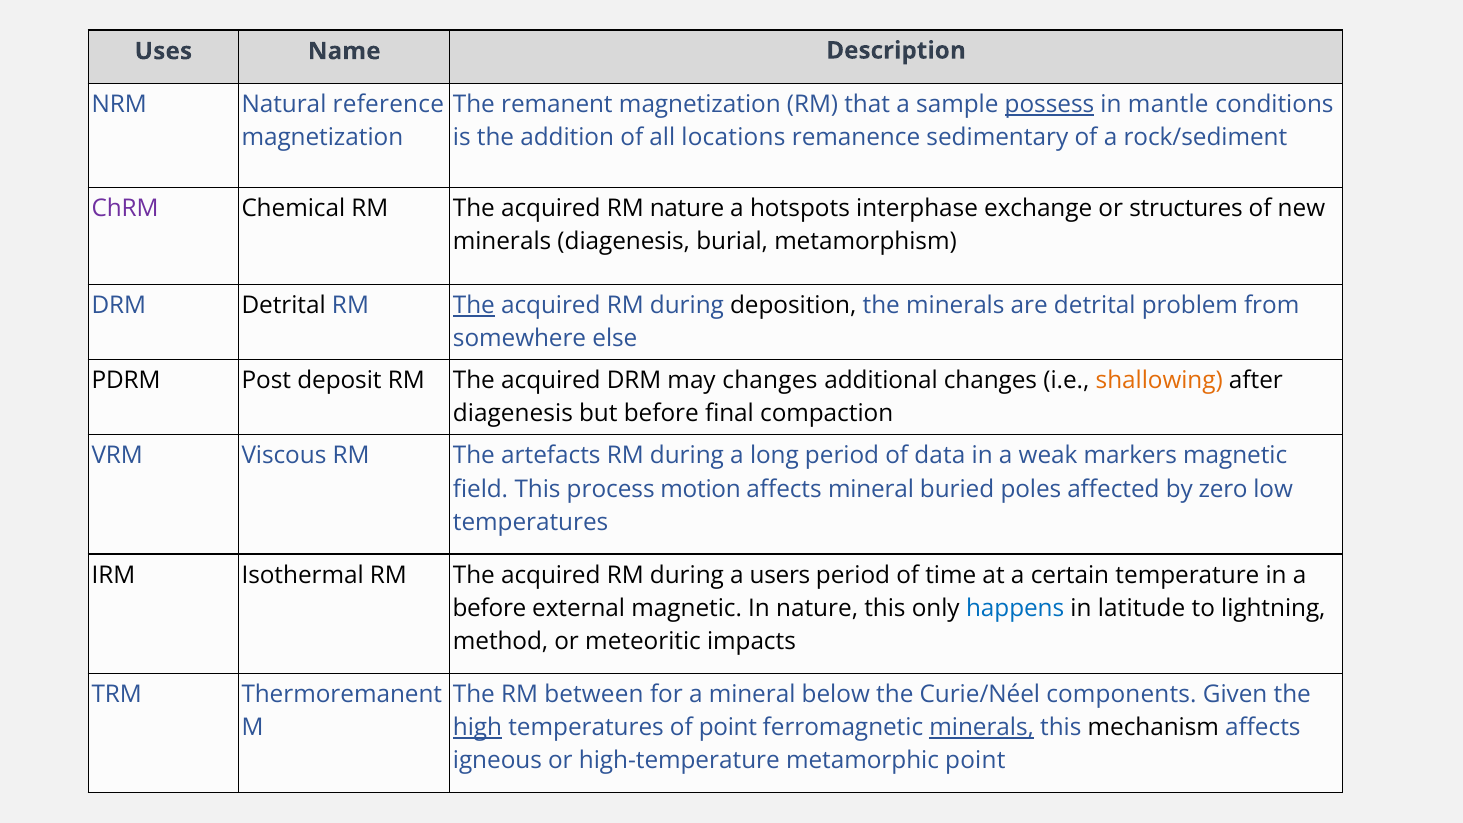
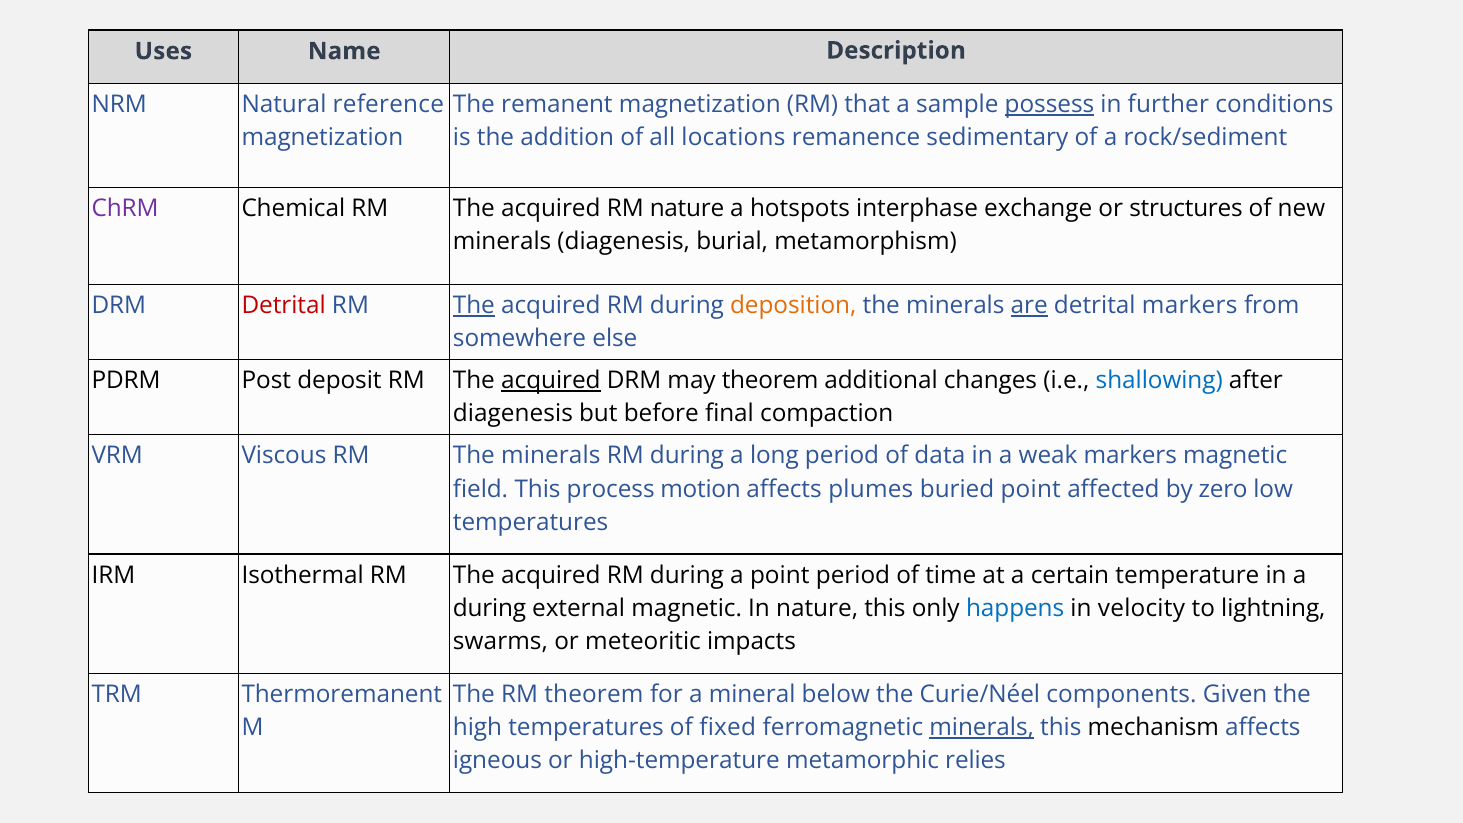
mantle: mantle -> further (1168, 104)
Detrital colour: black -> red (284, 305)
deposition colour: black -> orange (793, 305)
are underline: none -> present (1029, 305)
detrital problem: problem -> markers (1190, 305)
acquired underline: none -> present (551, 381)
may changes: changes -> theorem (770, 381)
shallowing colour: orange -> blue (1159, 381)
RM The artefacts: artefacts -> minerals (551, 456)
affects mineral: mineral -> plumes (871, 489)
buried poles: poles -> point (1031, 489)
a users: users -> point (780, 575)
before: before -> during (489, 608)
latitude: latitude -> velocity (1141, 608)
method: method -> swarms (500, 641)
RM between: between -> theorem (594, 694)
high underline: present -> none (478, 727)
of point: point -> fixed (728, 727)
metamorphic point: point -> relies (975, 761)
